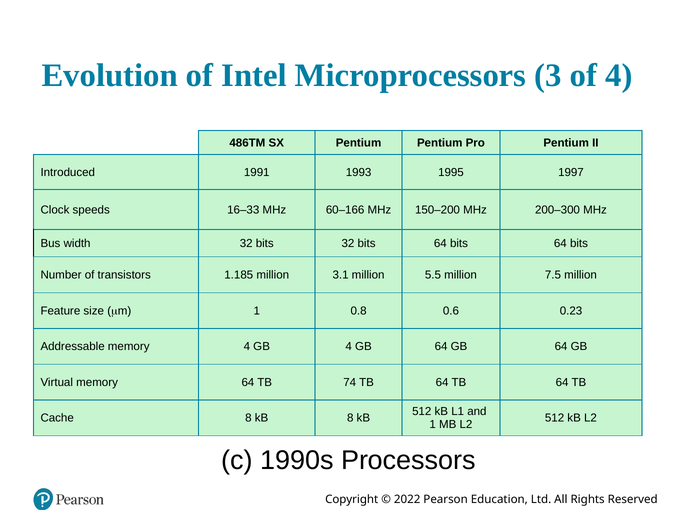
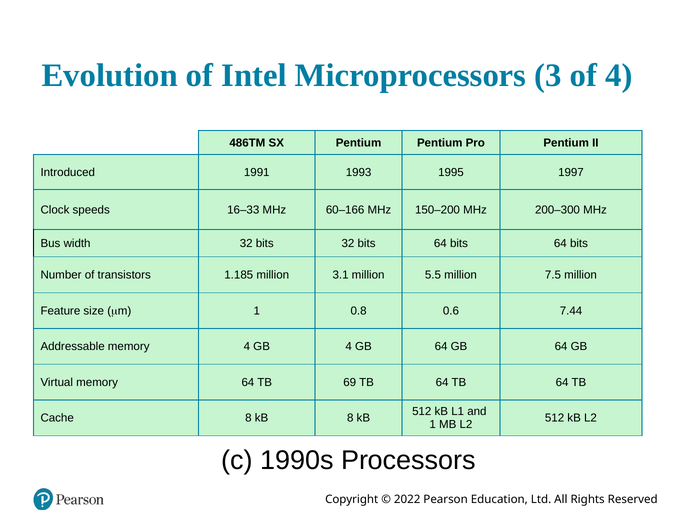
0.23: 0.23 -> 7.44 (571, 311)
74: 74 -> 69 (350, 382)
